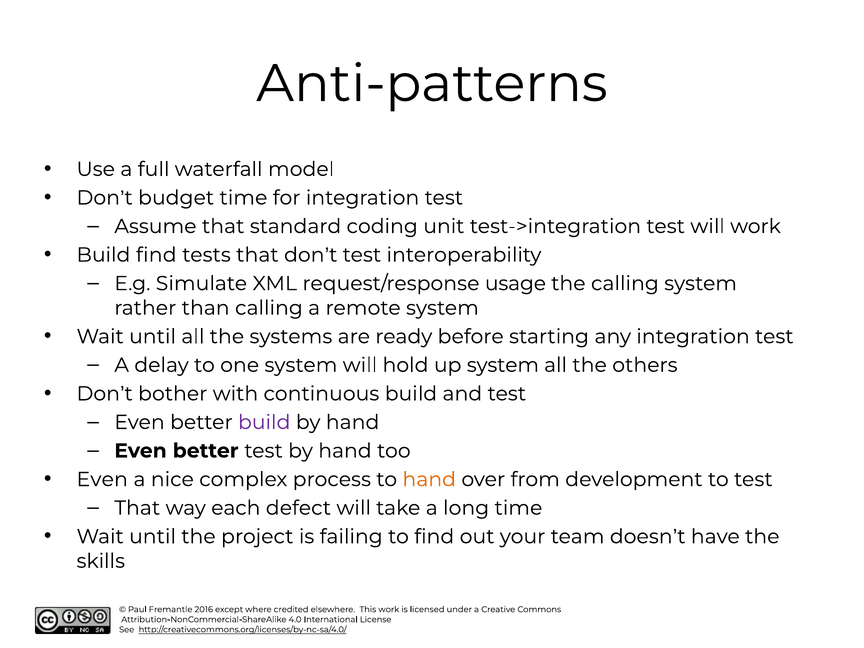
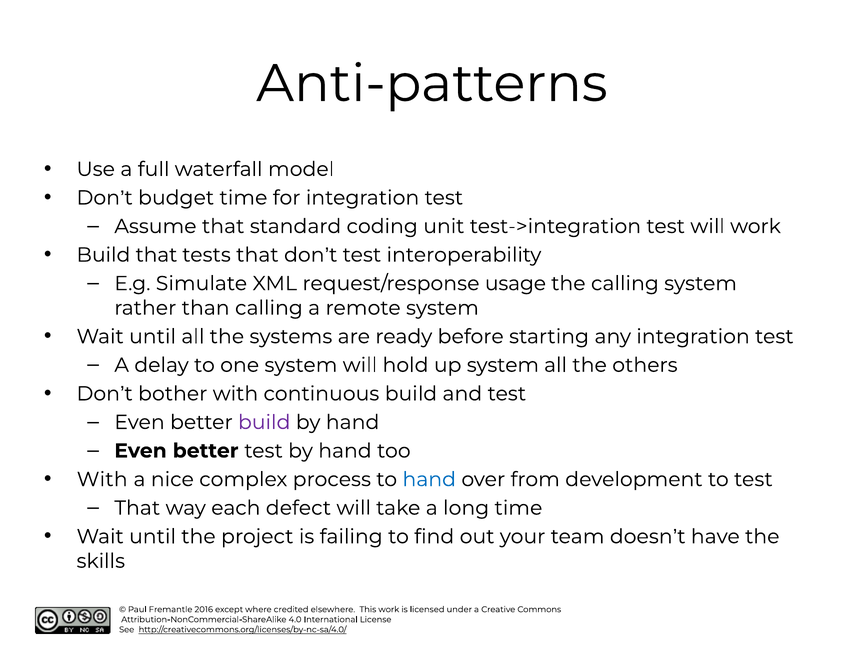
Build find: find -> that (156, 255)
Even: Even -> With (102, 479)
hand colour: orange -> blue (429, 479)
